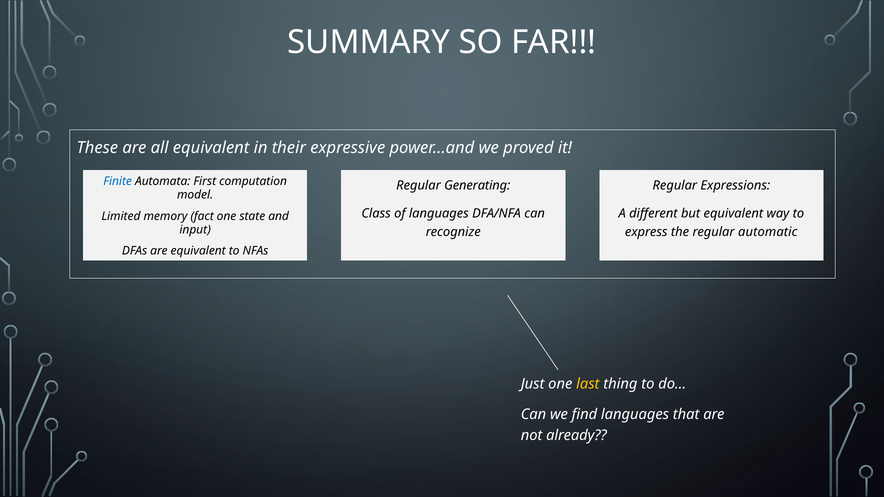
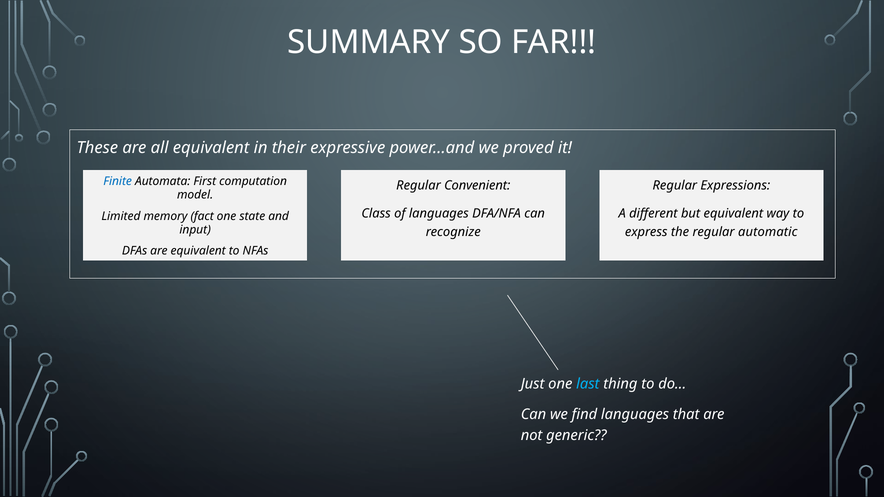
Generating: Generating -> Convenient (477, 186)
last colour: yellow -> light blue (588, 384)
already: already -> generic (576, 436)
